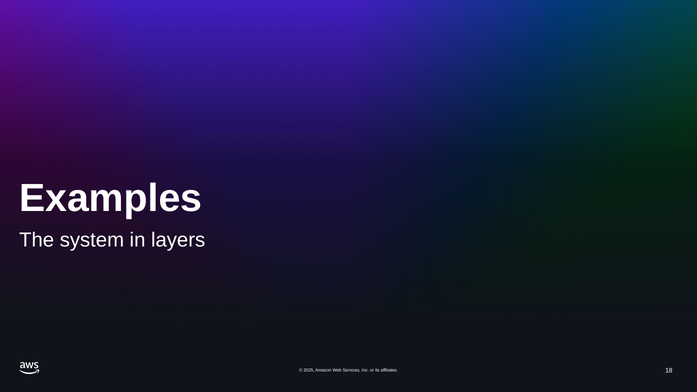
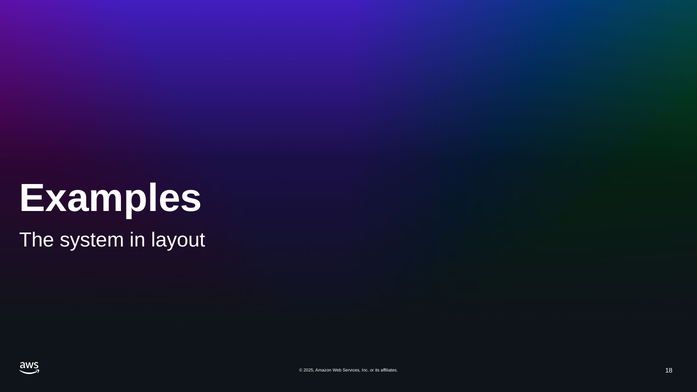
layers: layers -> layout (178, 240)
